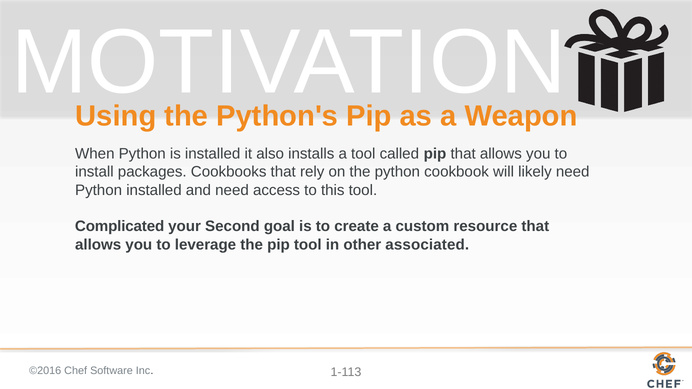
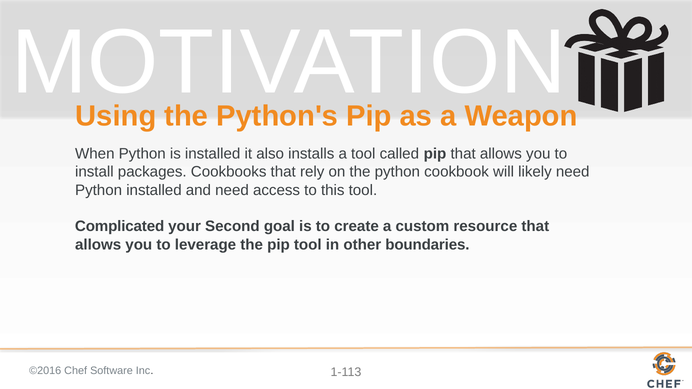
associated: associated -> boundaries (427, 245)
